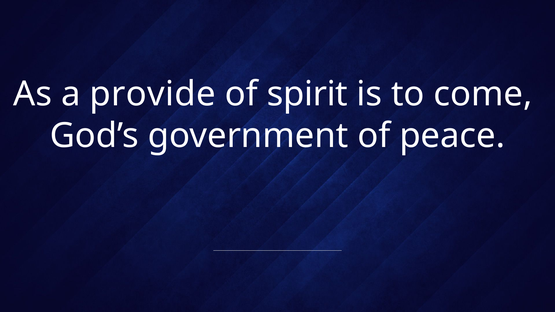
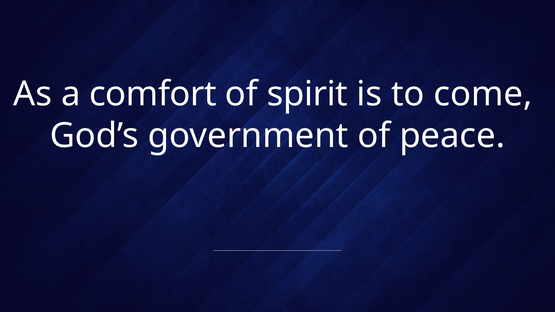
provide: provide -> comfort (153, 94)
